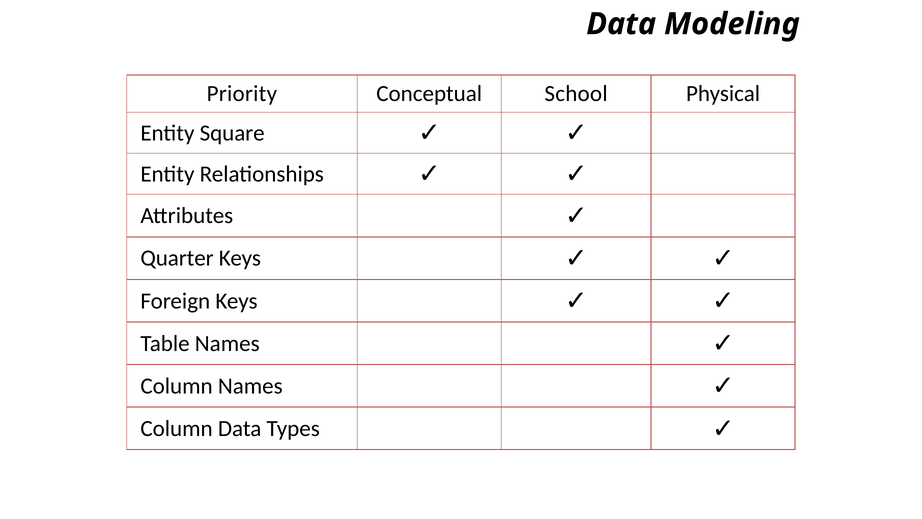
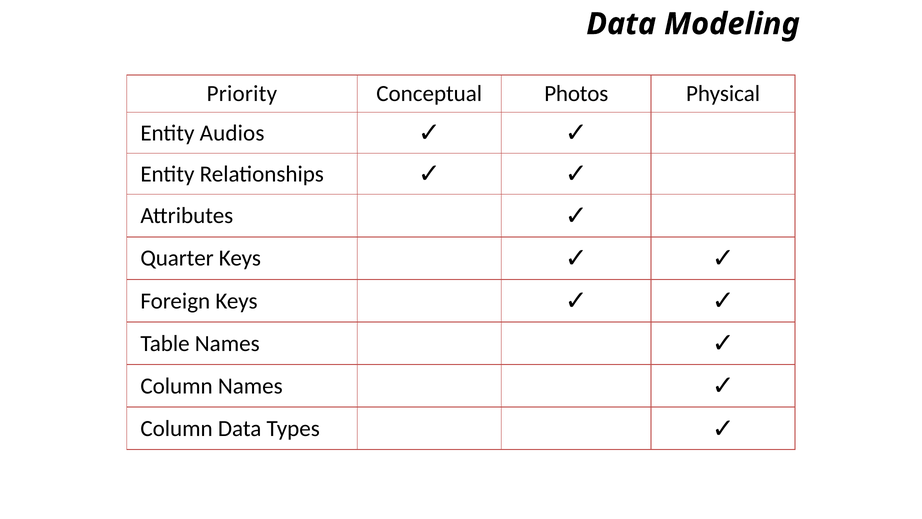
School: School -> Photos (576, 94)
Square: Square -> Audios (232, 133)
